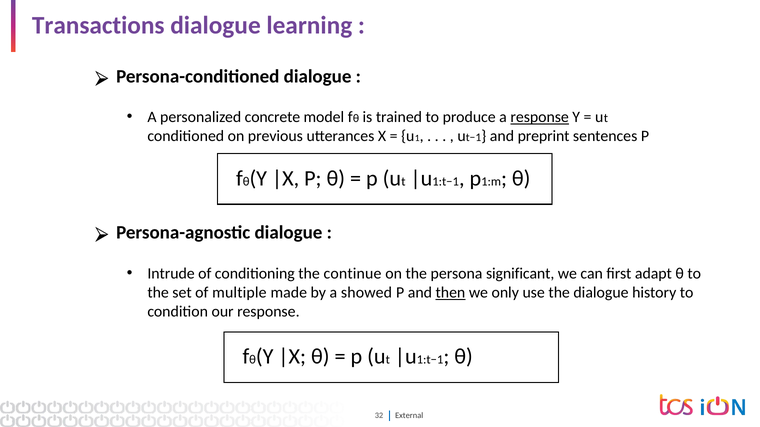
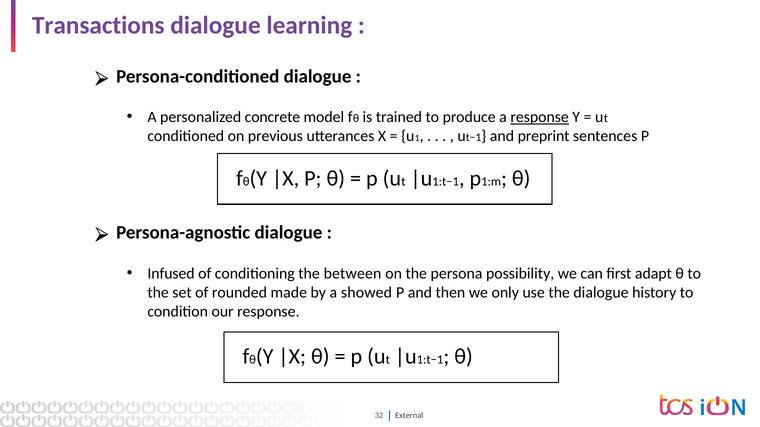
Intrude: Intrude -> Infused (171, 274)
continue: continue -> between (353, 274)
significant: significant -> possibility (520, 274)
multiple: multiple -> rounded (239, 293)
then underline: present -> none (450, 293)
